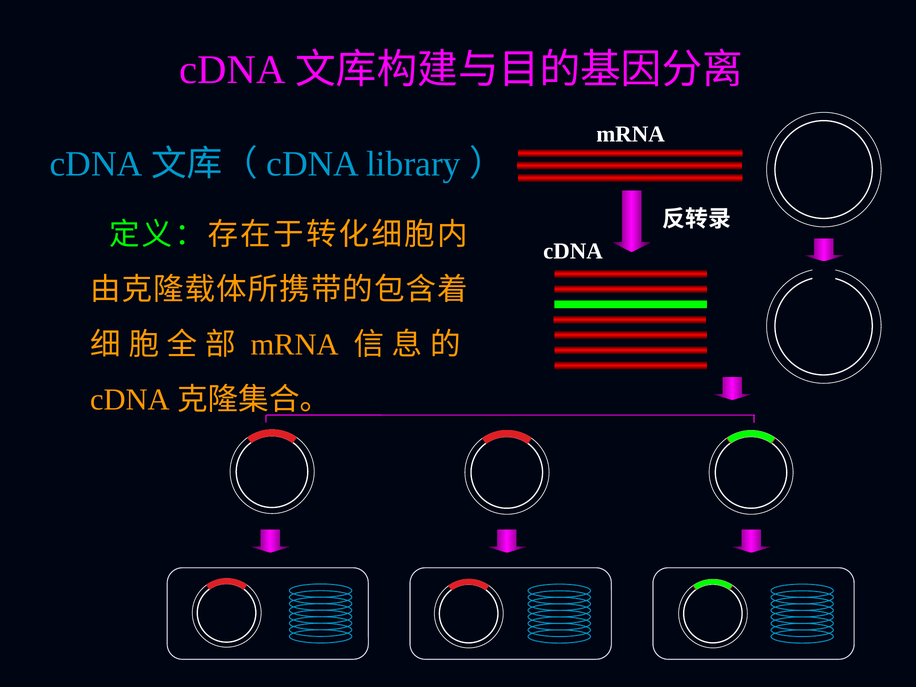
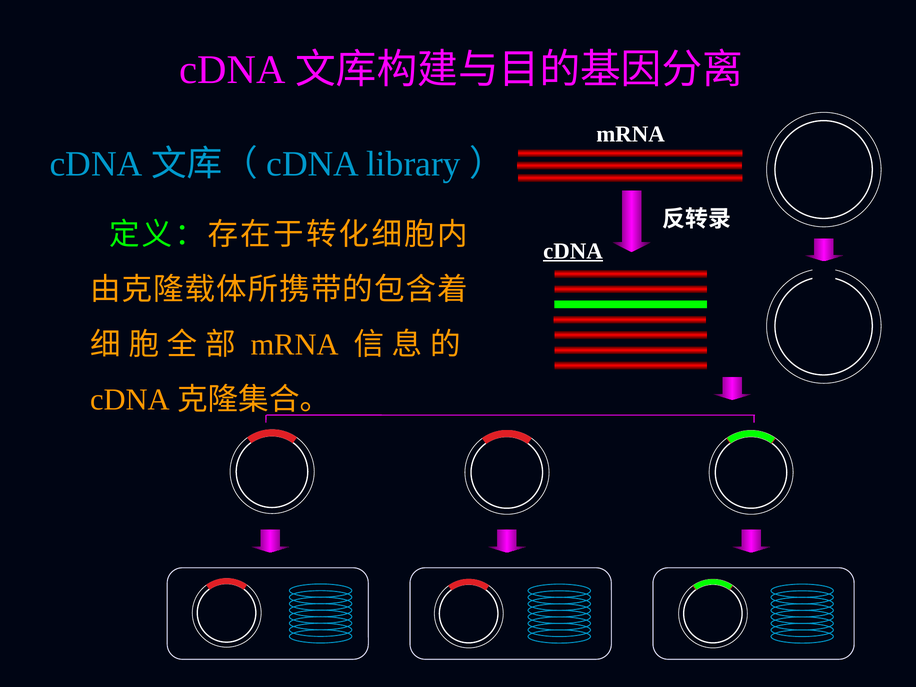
cDNA underline: none -> present (573, 251)
